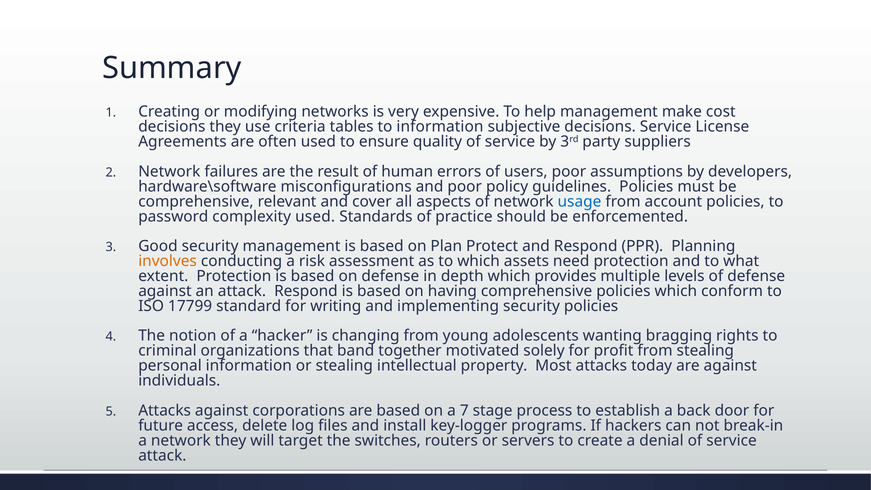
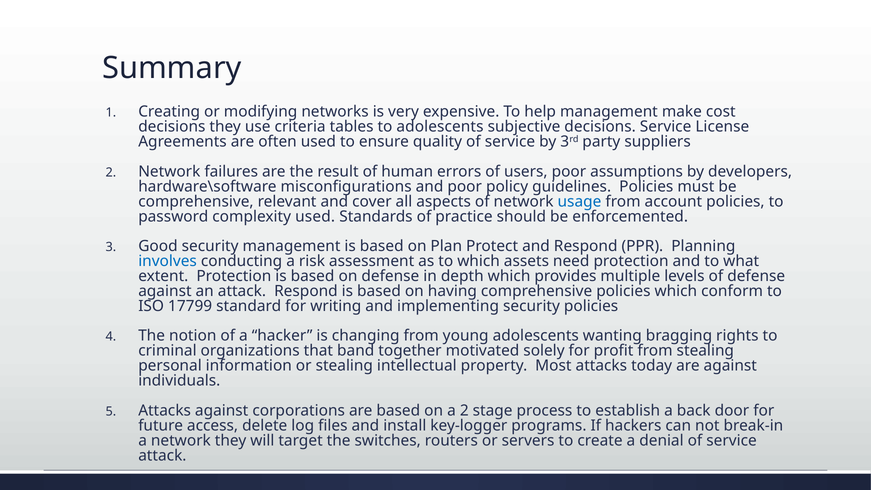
to information: information -> adolescents (440, 127)
involves colour: orange -> blue (168, 261)
a 7: 7 -> 2 (464, 410)
